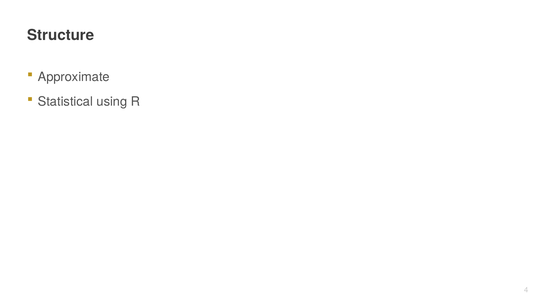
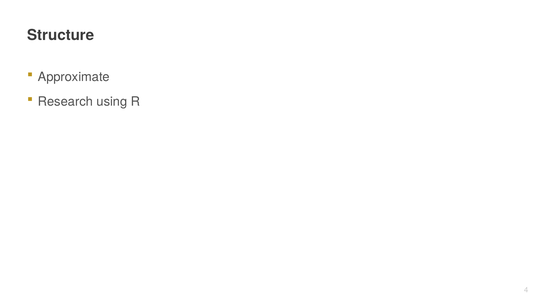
Statistical: Statistical -> Research (65, 101)
